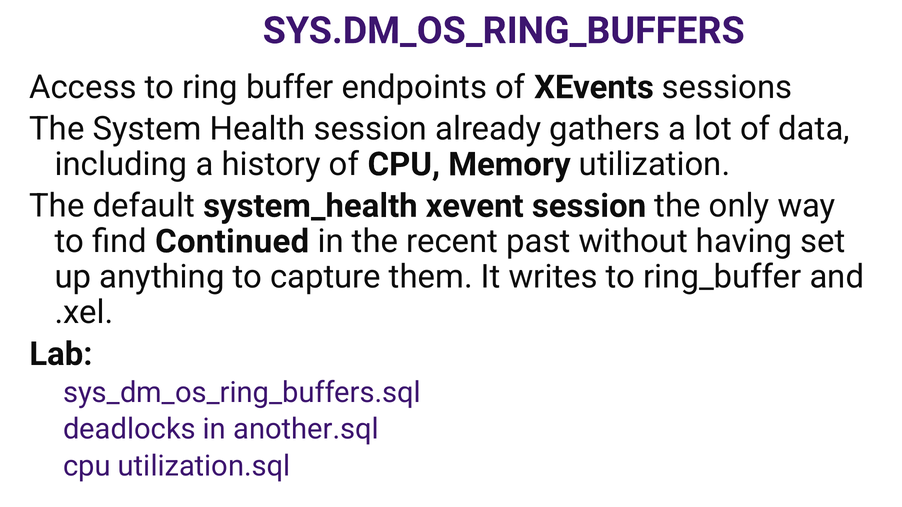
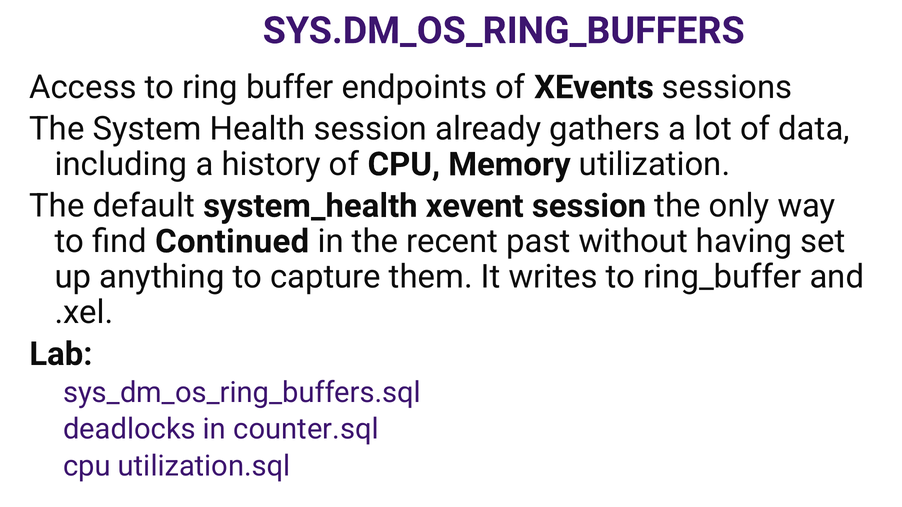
another.sql: another.sql -> counter.sql (306, 430)
